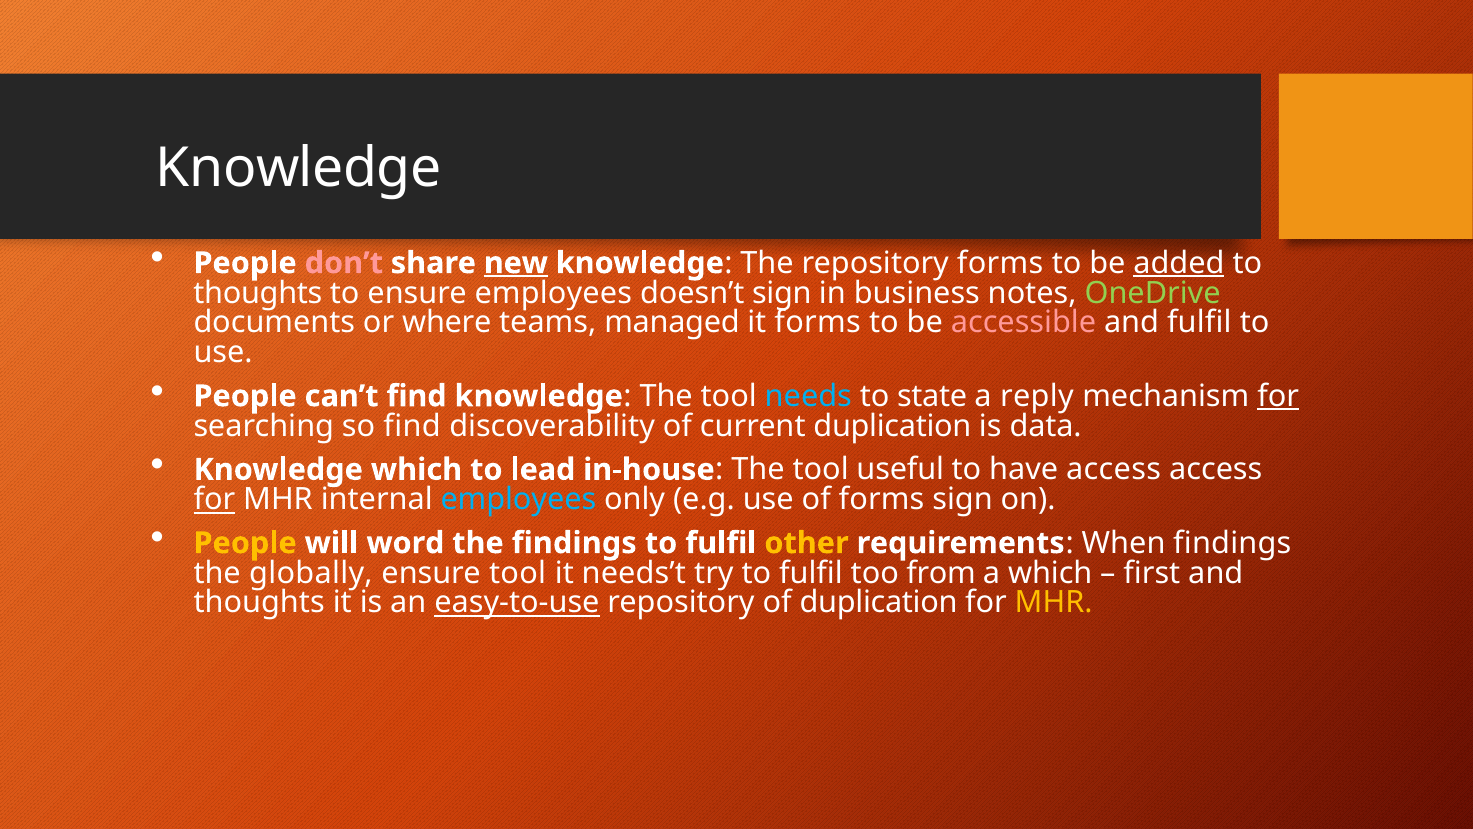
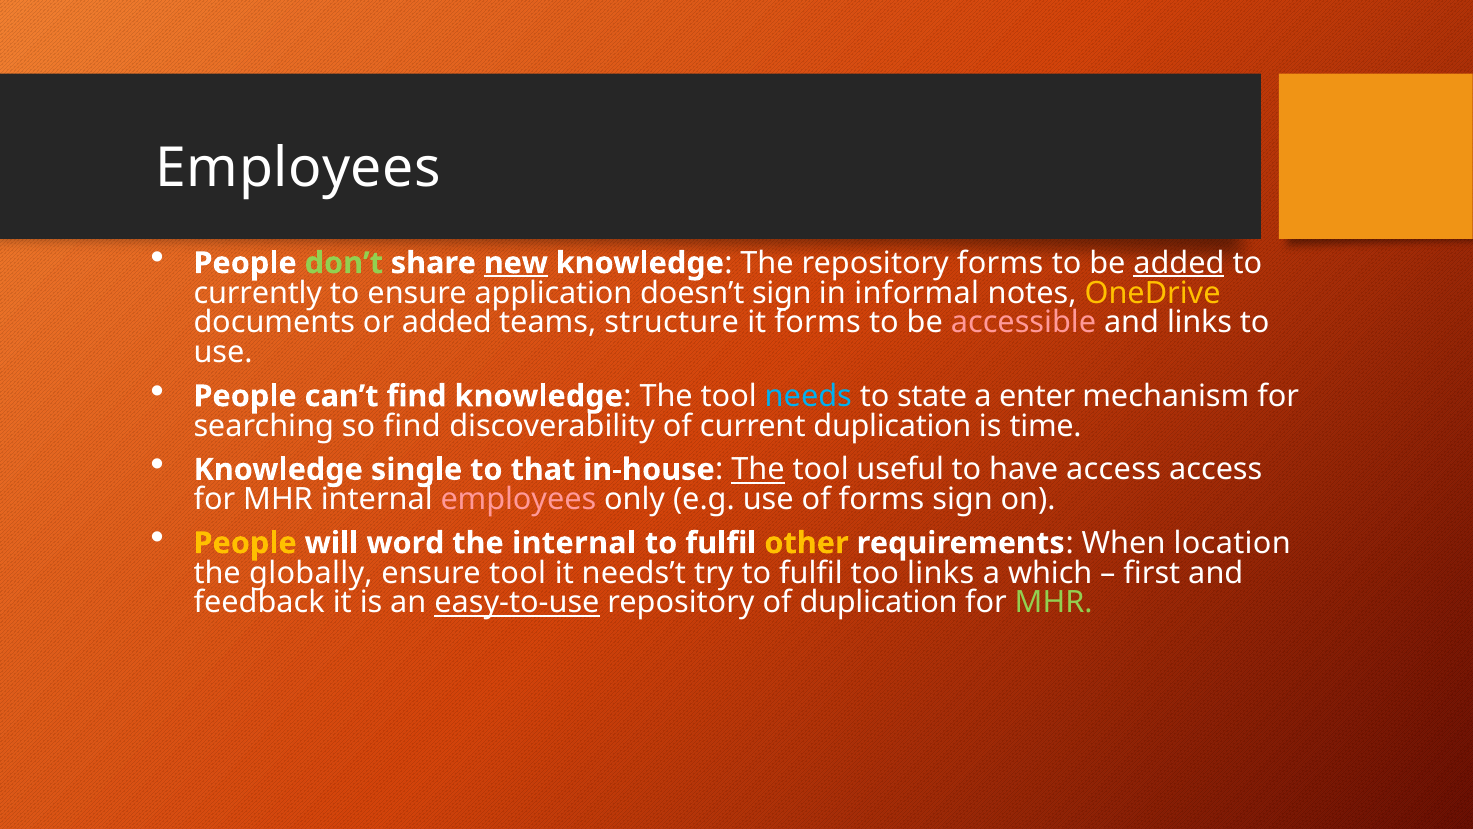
Knowledge: Knowledge -> Employees (298, 169)
don’t colour: pink -> light green (344, 263)
thoughts: thoughts -> currently (258, 293)
ensure employees: employees -> application (553, 293)
business: business -> informal (917, 293)
OneDrive colour: light green -> yellow (1153, 293)
or where: where -> added (447, 323)
managed: managed -> structure (672, 323)
and fulfil: fulfil -> links (1199, 323)
reply: reply -> enter (1037, 396)
for underline: present -> none (1278, 396)
data: data -> time (1046, 426)
Knowledge which: which -> single (417, 469)
lead: lead -> that (543, 469)
The underline: none -> present (758, 469)
for underline: present -> none (214, 499)
employees colour: light blue -> pink (518, 499)
the findings: findings -> internal (574, 543)
When findings: findings -> location (1232, 543)
too from: from -> links (941, 573)
thoughts: thoughts -> feedback (259, 602)
MHR colour: yellow -> light green (1054, 602)
